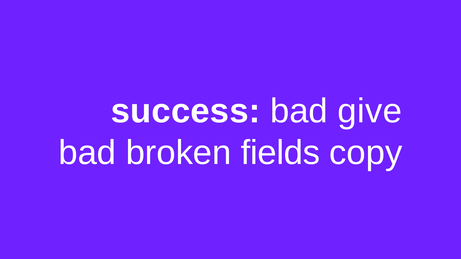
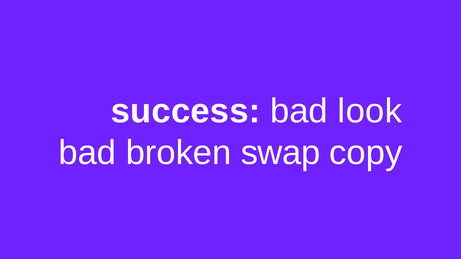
give: give -> look (370, 111)
fields: fields -> swap (281, 153)
